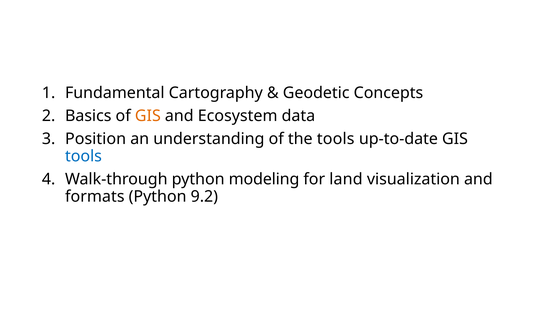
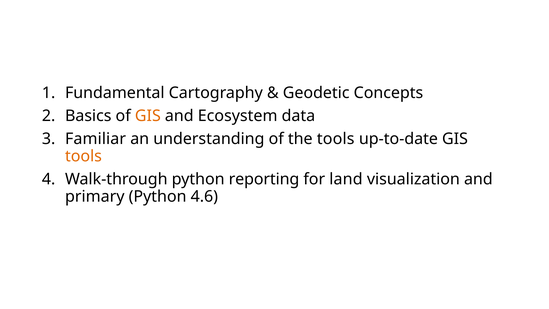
Position: Position -> Familiar (96, 139)
tools colour: blue -> orange (83, 156)
modeling: modeling -> reporting (264, 179)
formats: formats -> primary (95, 196)
9.2: 9.2 -> 4.6 (204, 196)
